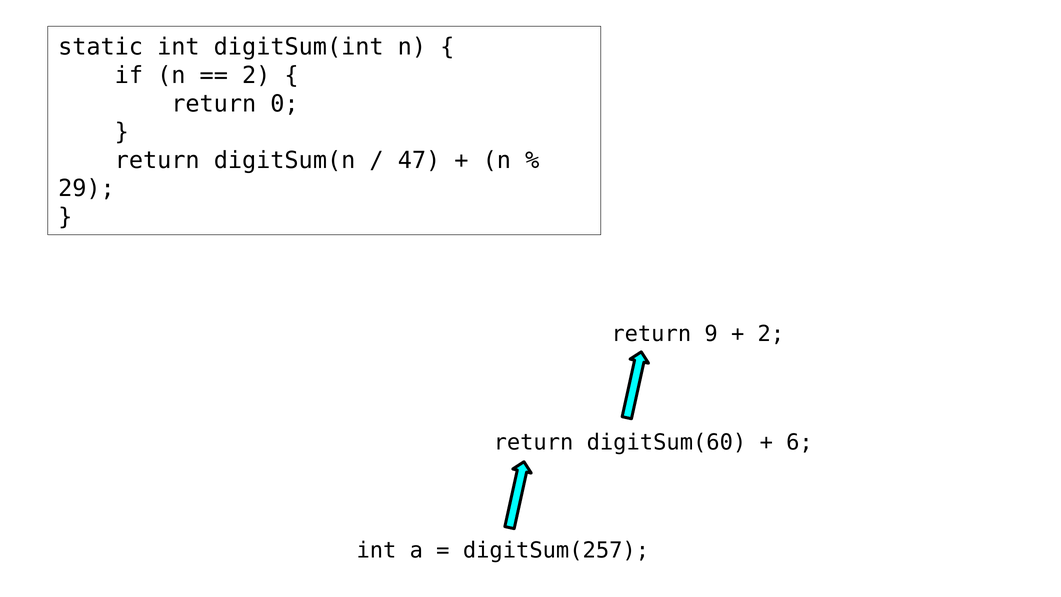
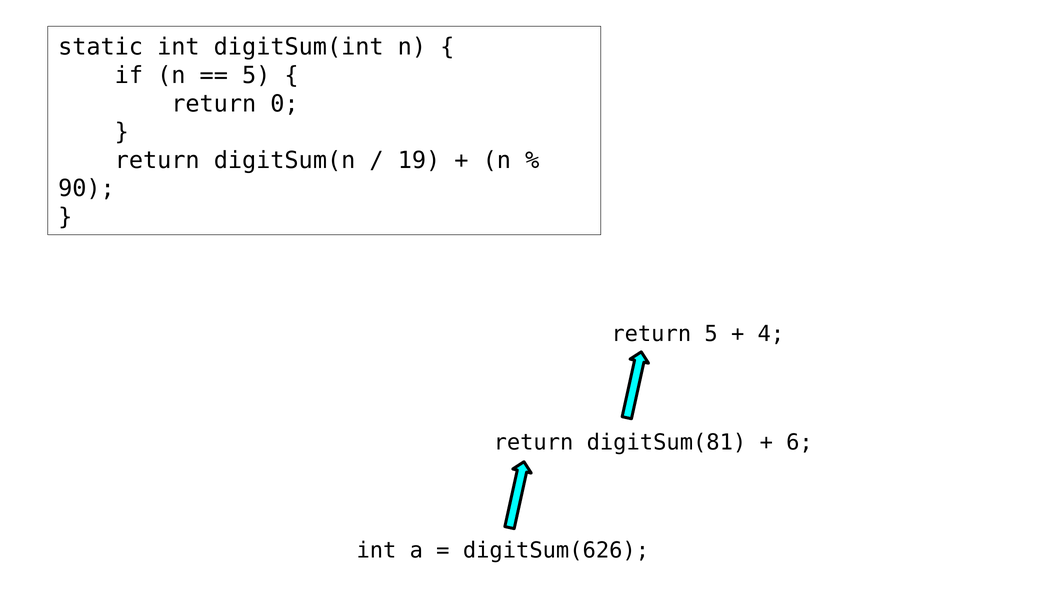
2: 2 -> 5 (256, 75)
47: 47 -> 19 (419, 160)
29: 29 -> 90 (86, 189)
return 9: 9 -> 5 (711, 334)
2: 2 -> 4 (771, 334)
digitSum(60: digitSum(60 -> digitSum(81 (666, 442)
digitSum(257: digitSum(257 -> digitSum(626 (556, 550)
